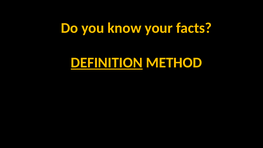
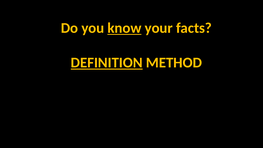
know underline: none -> present (124, 28)
